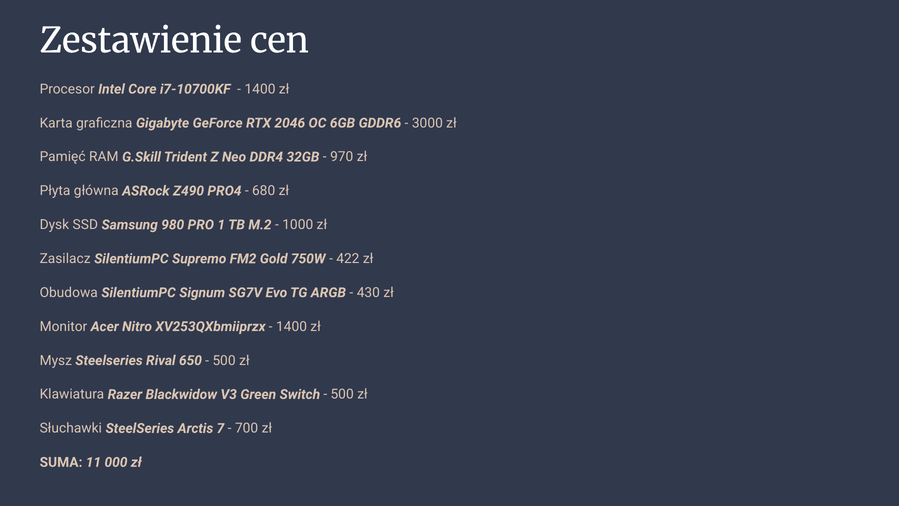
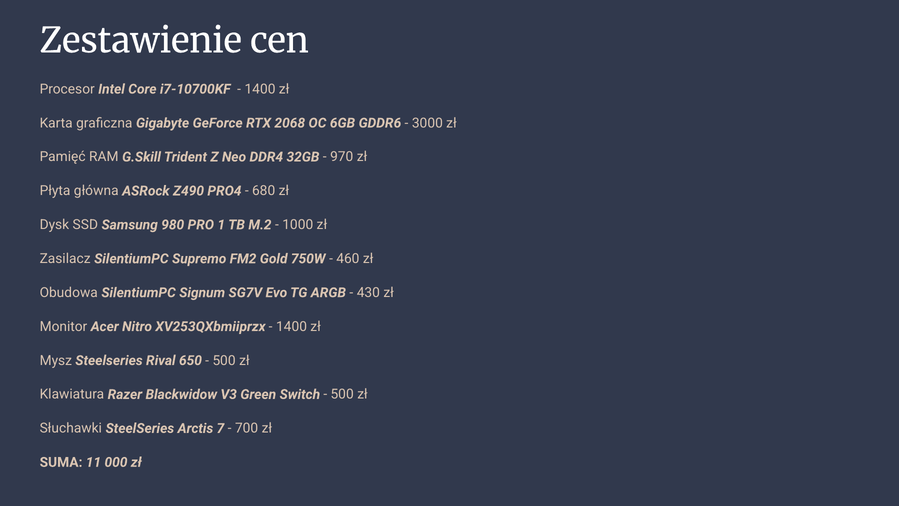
2046: 2046 -> 2068 (290, 123)
422: 422 -> 460 (348, 259)
